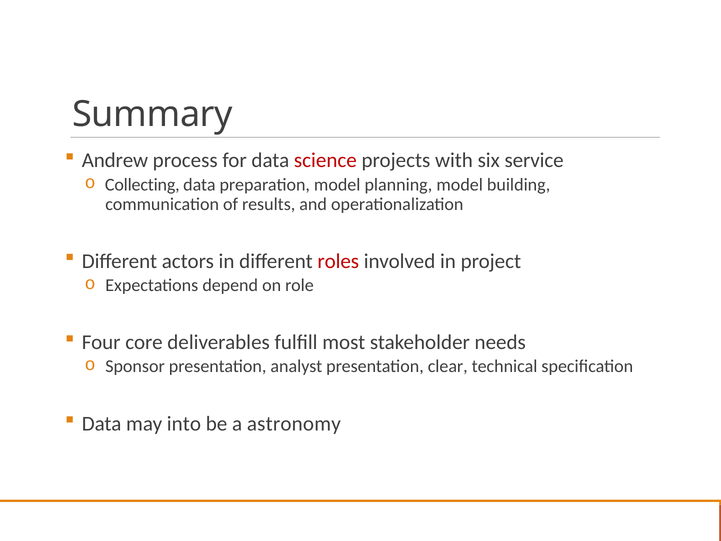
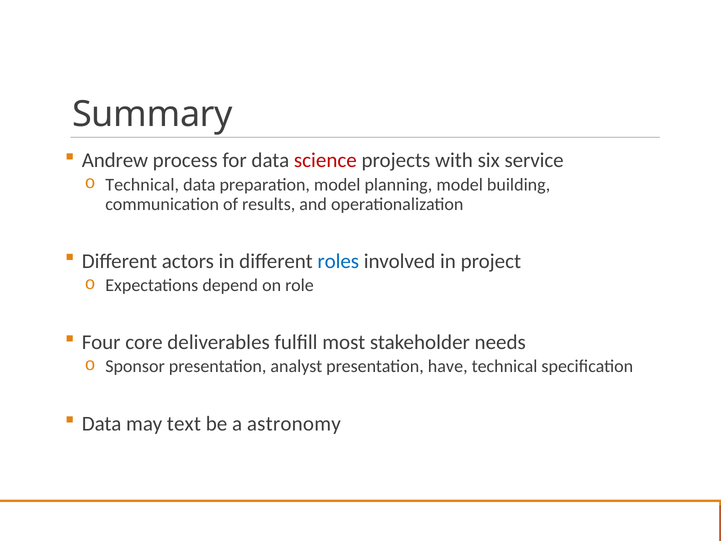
Collecting: Collecting -> Technical (142, 184)
roles colour: red -> blue (338, 261)
clear: clear -> have (448, 366)
into: into -> text (184, 423)
